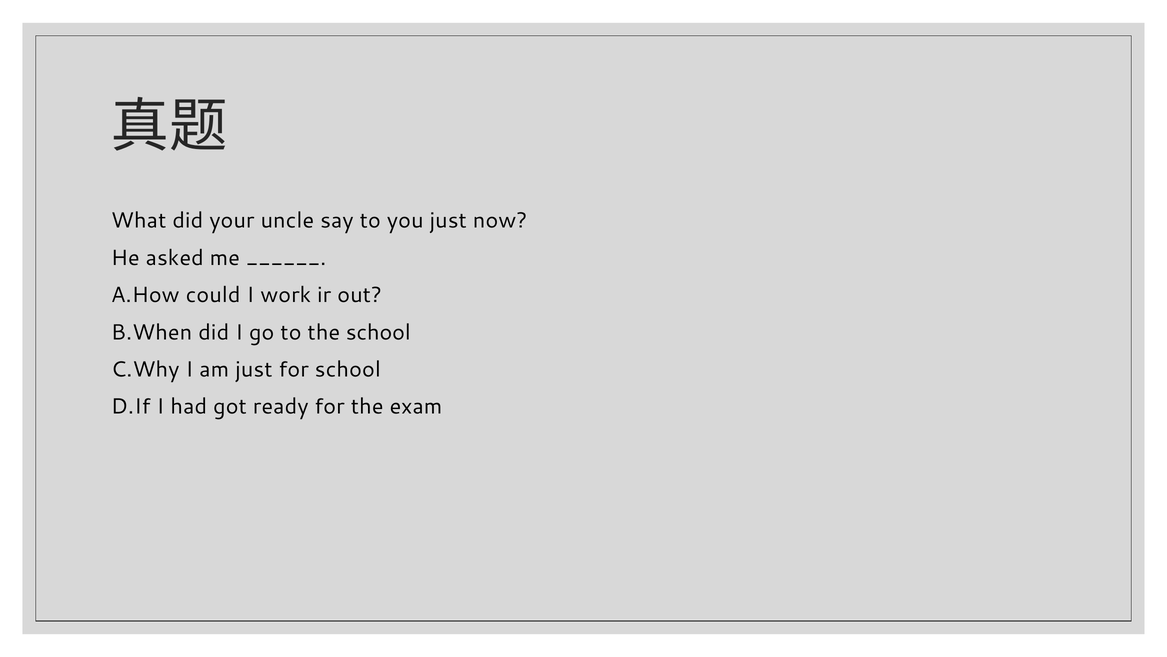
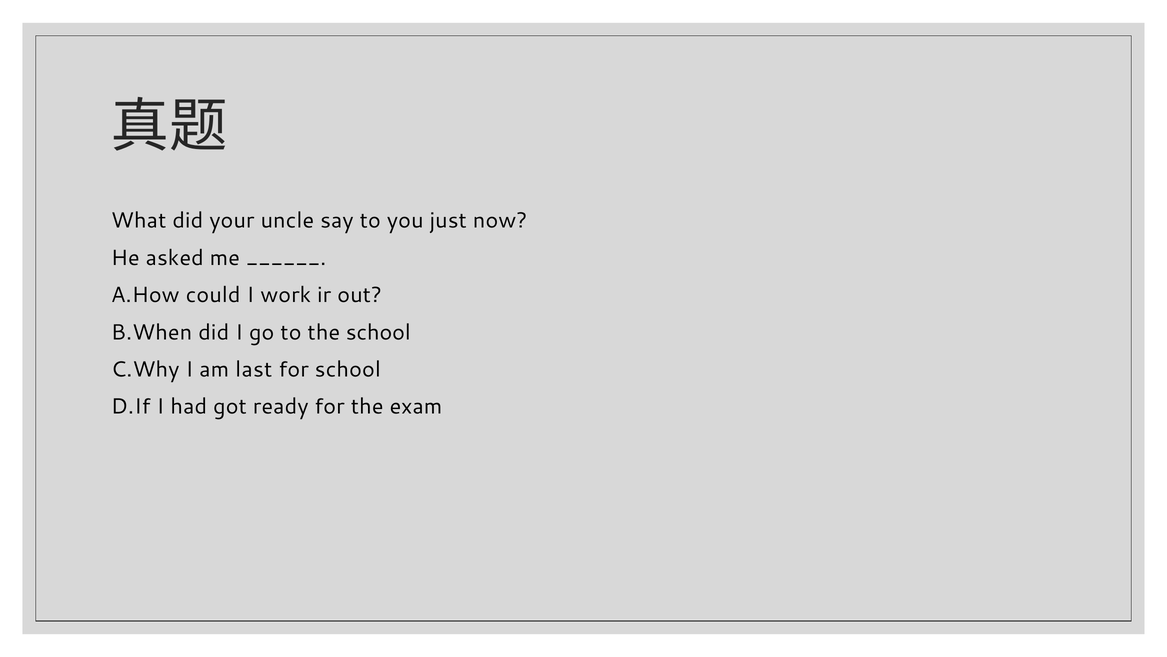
am just: just -> last (254, 369)
